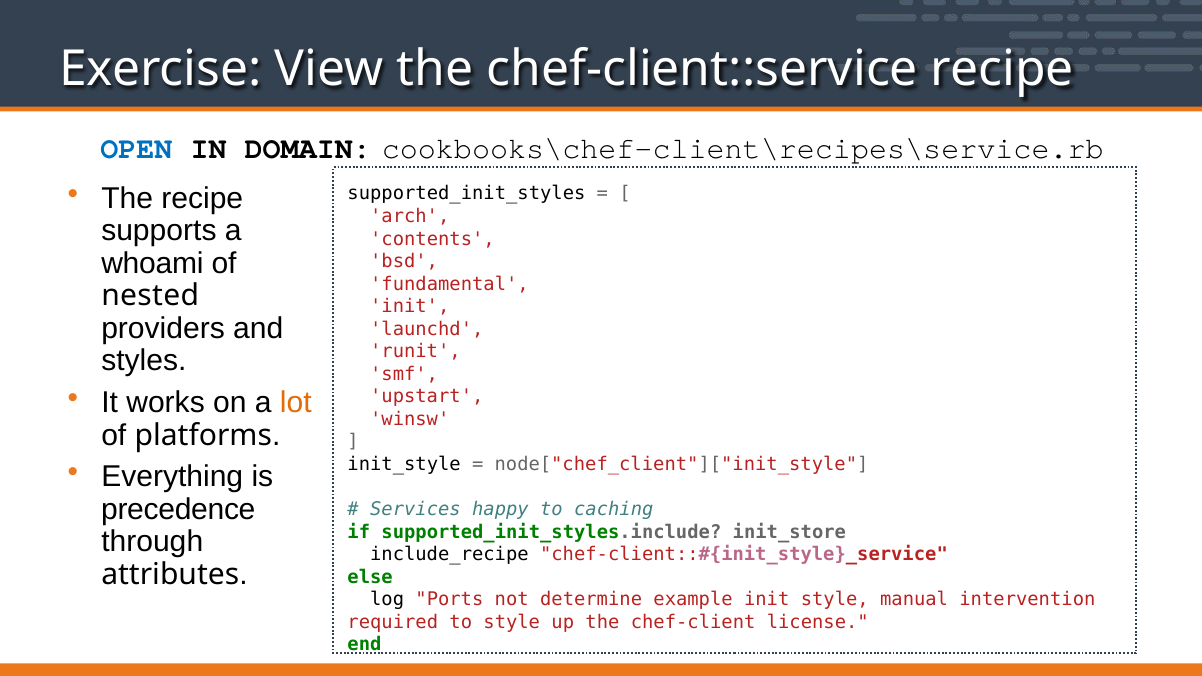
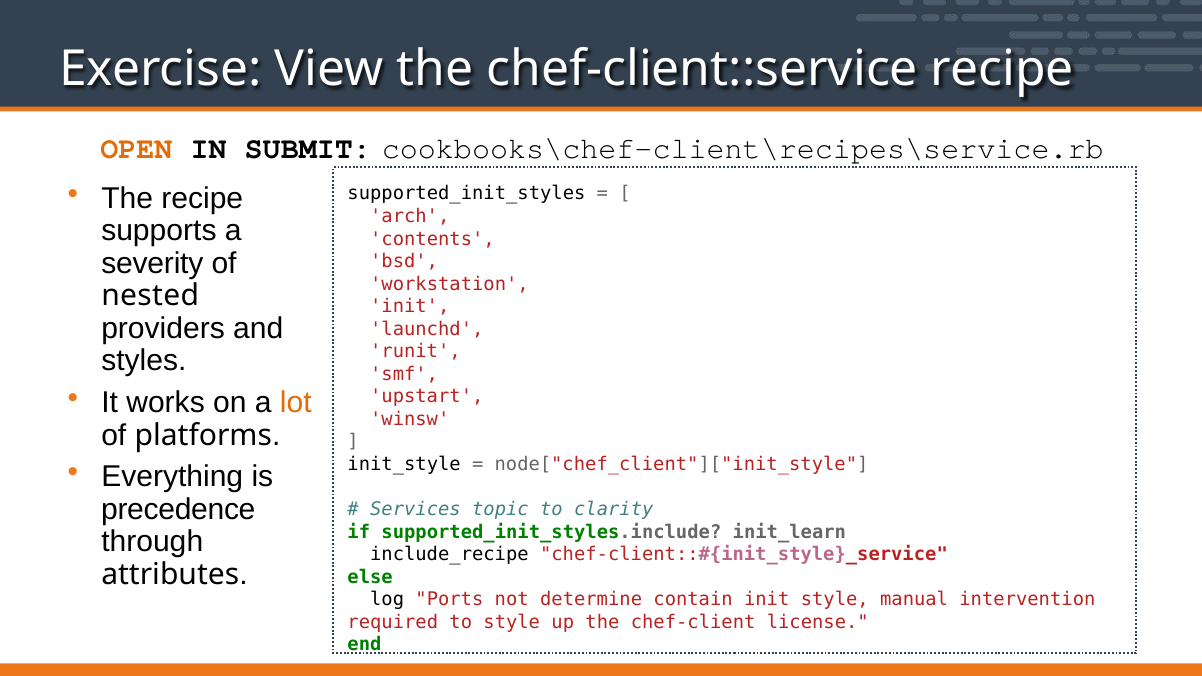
OPEN colour: blue -> orange (136, 149)
DOMAIN: DOMAIN -> SUBMIT (308, 149)
whoami: whoami -> severity (152, 264)
fundamental: fundamental -> workstation (449, 284)
happy: happy -> topic (500, 509)
caching: caching -> clarity (614, 509)
init_store: init_store -> init_learn (789, 532)
example: example -> contain (693, 600)
